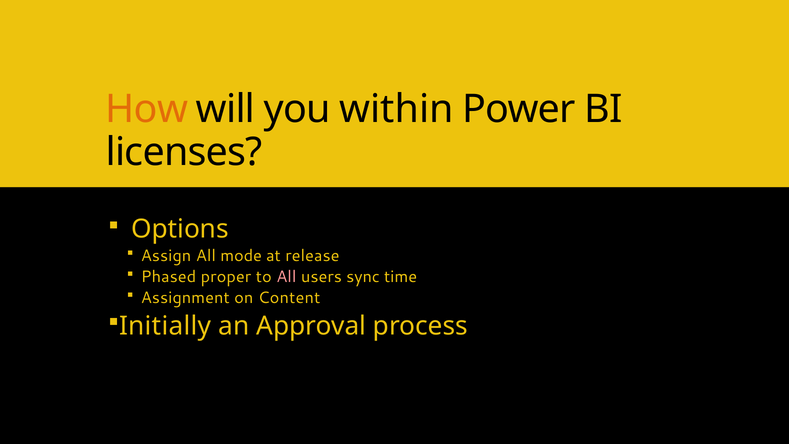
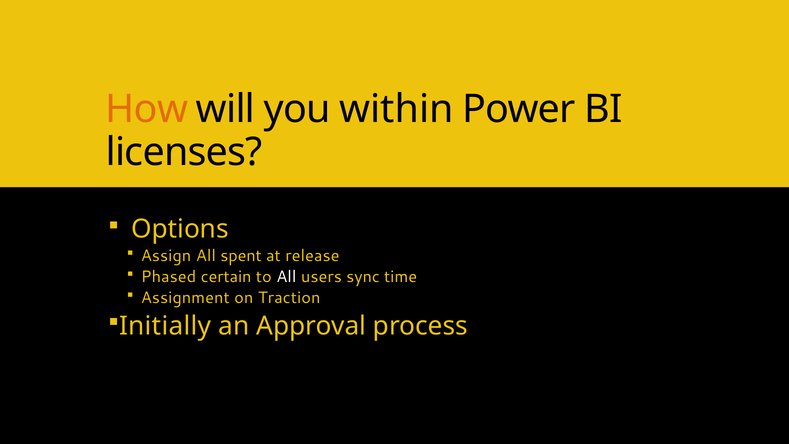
mode: mode -> spent (241, 256)
proper: proper -> certain (226, 277)
All colour: pink -> white (286, 277)
Content: Content -> Traction (289, 298)
